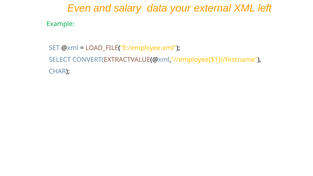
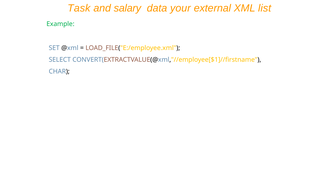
Even: Even -> Task (79, 8)
left: left -> list (265, 8)
